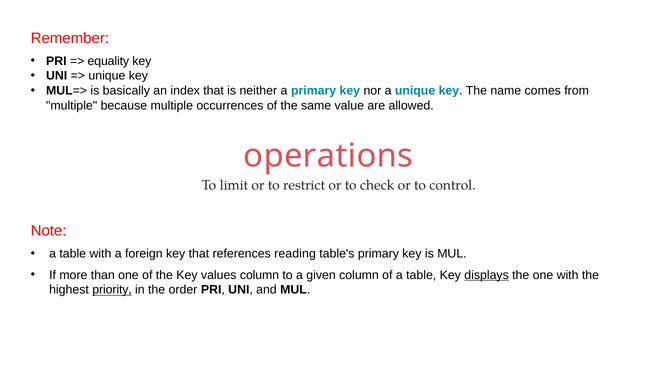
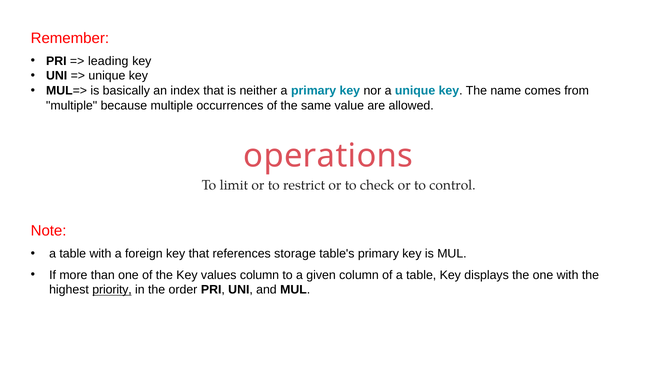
equality: equality -> leading (108, 61)
reading: reading -> storage (295, 253)
displays underline: present -> none (487, 275)
